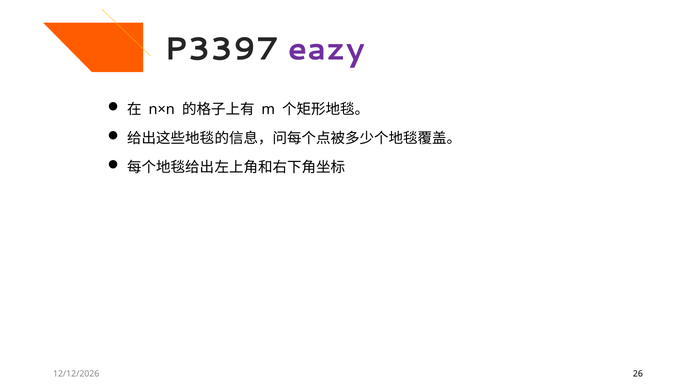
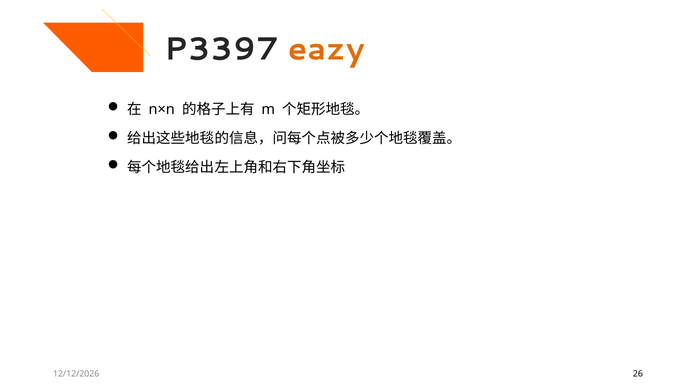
eazy colour: purple -> orange (326, 49)
